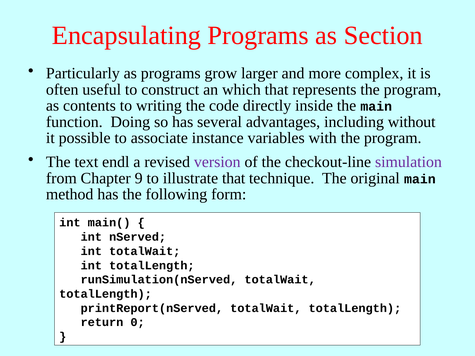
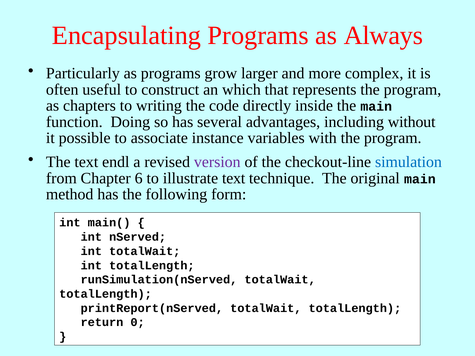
Section: Section -> Always (383, 35)
contents: contents -> chapters (89, 106)
simulation colour: purple -> blue (408, 162)
9: 9 -> 6 (139, 178)
illustrate that: that -> text (234, 178)
